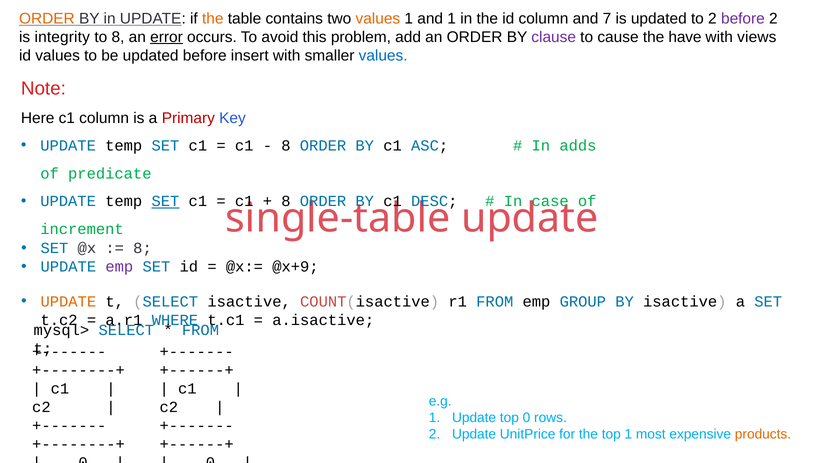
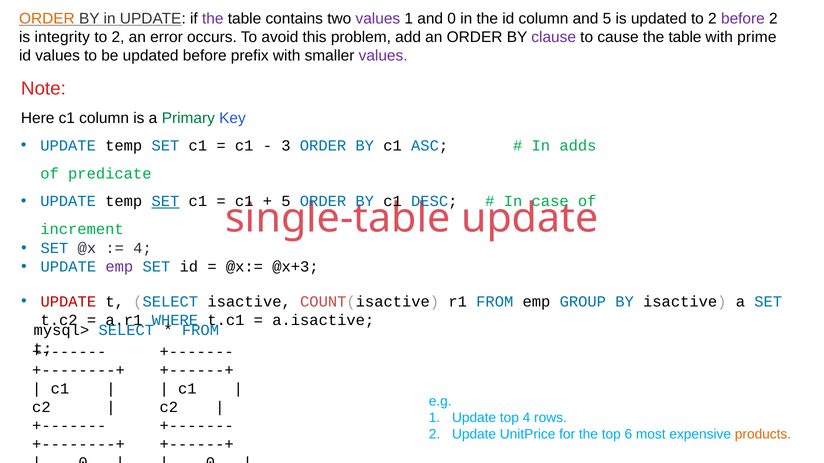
the colour: orange -> purple (213, 18)
values colour: orange -> purple (378, 18)
and 1: 1 -> 0 (452, 18)
and 7: 7 -> 5 (607, 18)
8: 8 -> 2 (118, 37)
error underline: present -> none (166, 37)
cause the have: have -> table (685, 37)
views: views -> prime (757, 37)
insert: insert -> prefix (250, 56)
values colour: blue -> purple (383, 56)
Primary colour: red -> green (188, 118)
8: 8 -> 3 (286, 146)
8: 8 -> 5 (286, 201)
8: 8 -> 4 (143, 249)
@x+9: @x+9 -> @x+3 (295, 267)
UPDATE colour: orange -> red (68, 302)
top 0: 0 -> 4 (527, 418)
top 1: 1 -> 6 (628, 435)
